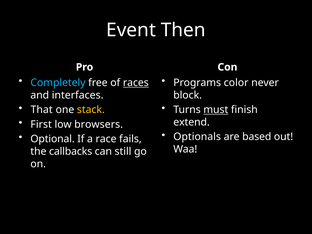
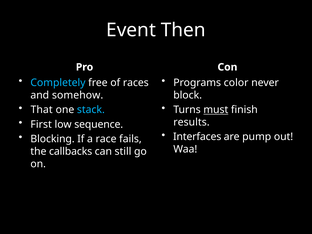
races underline: present -> none (136, 83)
interfaces: interfaces -> somehow (78, 95)
stack colour: yellow -> light blue (91, 110)
browsers: browsers -> sequence (99, 124)
extend: extend -> results (191, 122)
Optionals: Optionals -> Interfaces (197, 137)
based: based -> pump (257, 137)
Optional: Optional -> Blocking (53, 139)
